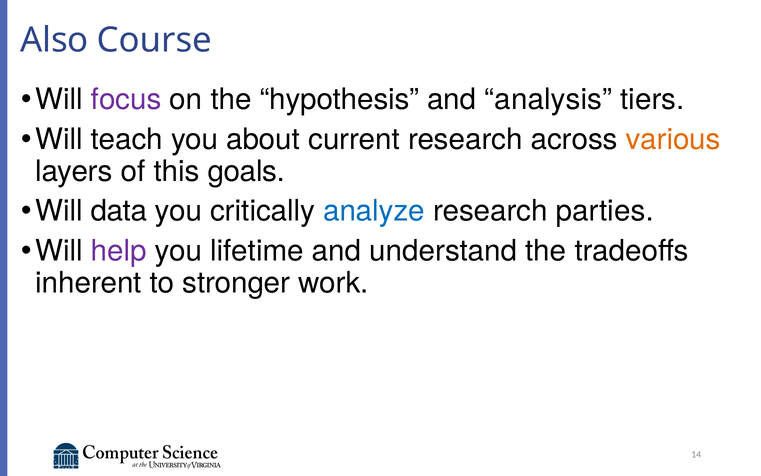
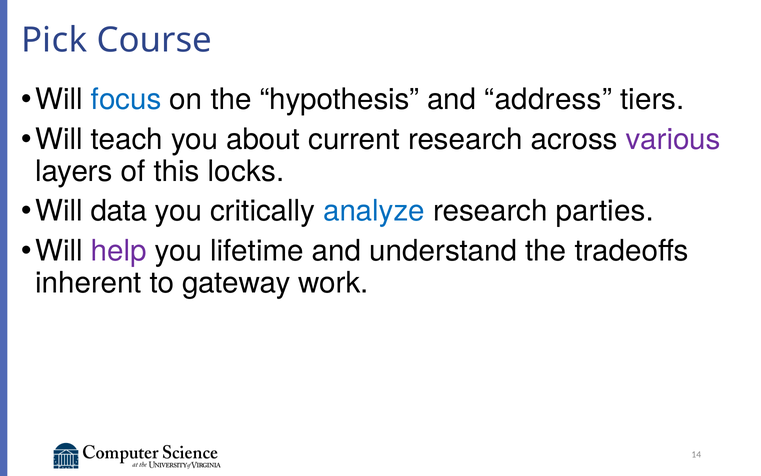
Also: Also -> Pick (54, 40)
focus colour: purple -> blue (126, 99)
analysis: analysis -> address (548, 99)
various colour: orange -> purple (673, 139)
goals: goals -> locks (246, 171)
stronger: stronger -> gateway (236, 283)
